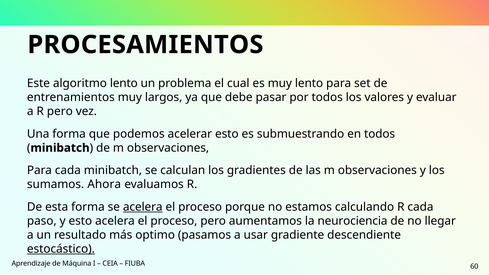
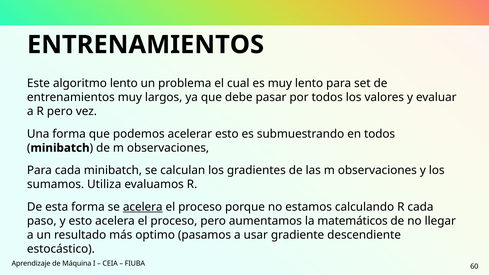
PROCESAMIENTOS: PROCESAMIENTOS -> ENTRENAMIENTOS (146, 45)
Ahora: Ahora -> Utiliza (104, 184)
neurociencia: neurociencia -> matemáticos (353, 221)
estocástico underline: present -> none (61, 249)
